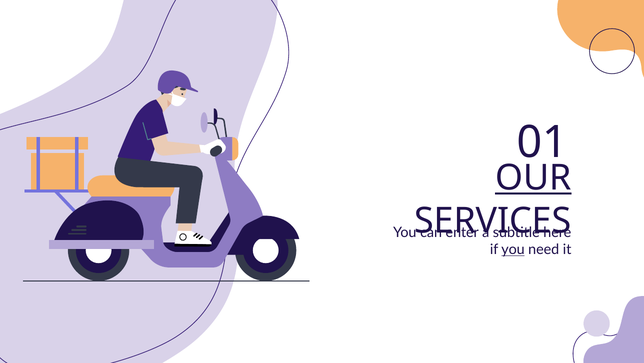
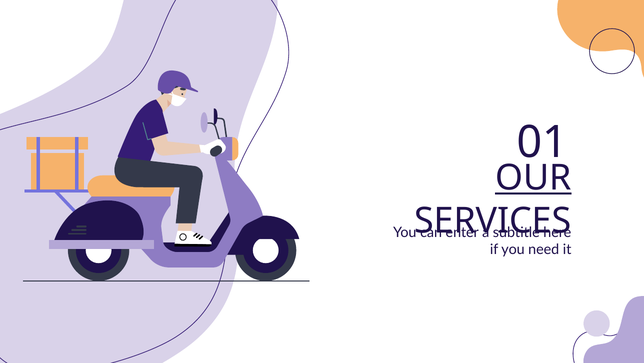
you underline: present -> none (513, 249)
